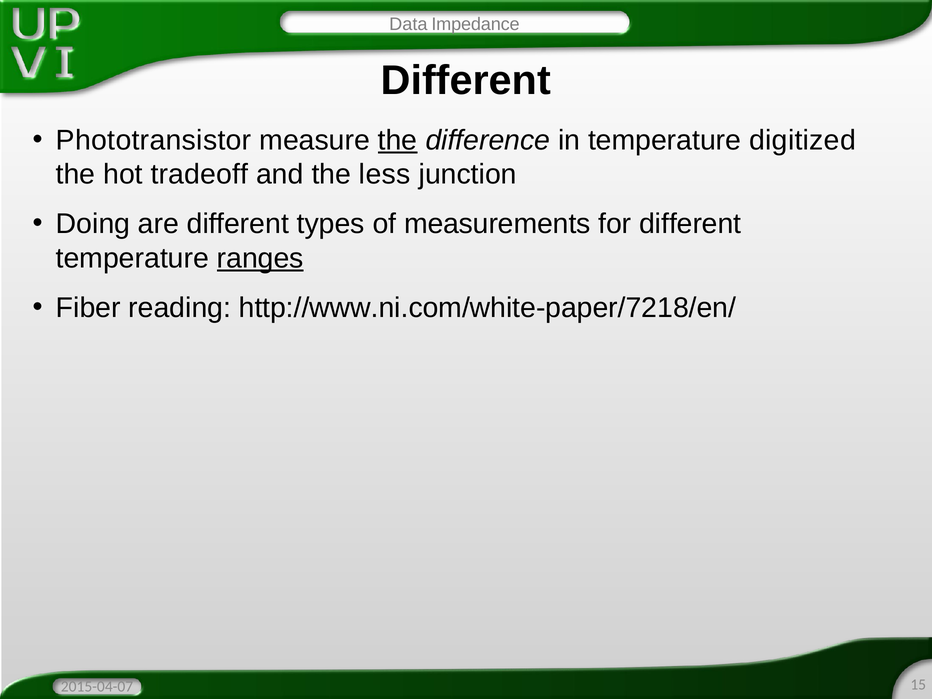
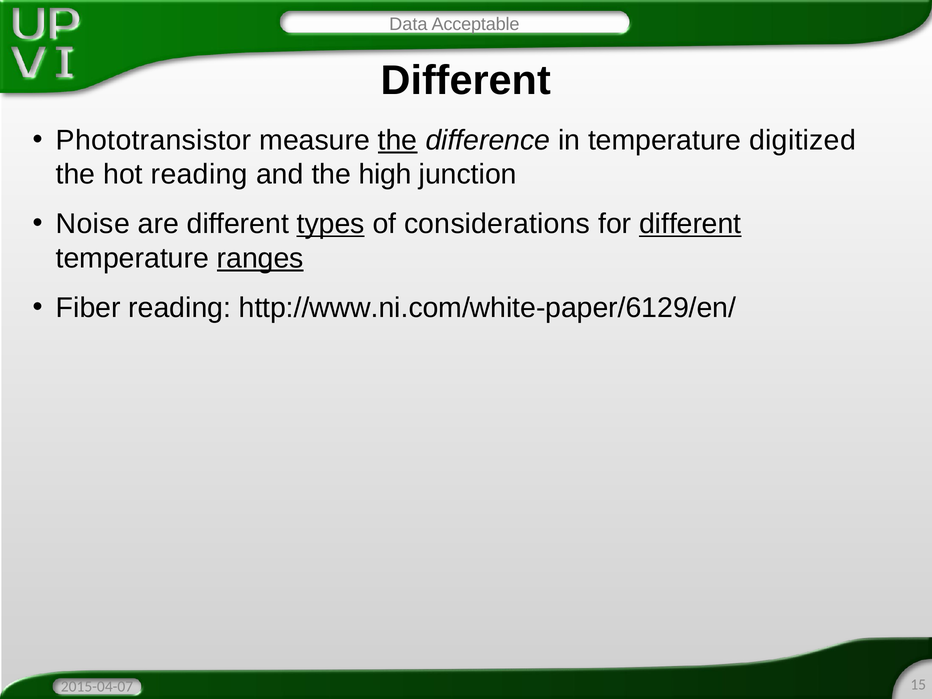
Impedance: Impedance -> Acceptable (476, 24)
hot tradeoff: tradeoff -> reading (199, 174)
less: less -> high (385, 174)
Doing: Doing -> Noise (93, 224)
types underline: none -> present (331, 224)
measurements: measurements -> considerations (497, 224)
different underline: none -> present (690, 224)
http://www.ni.com/white-paper/7218/en/: http://www.ni.com/white-paper/7218/en/ -> http://www.ni.com/white-paper/6129/en/ (487, 308)
